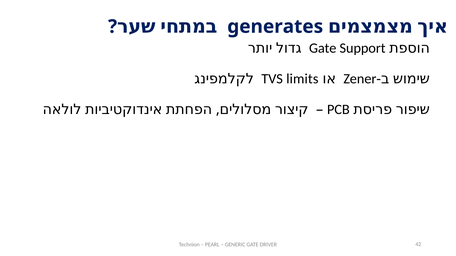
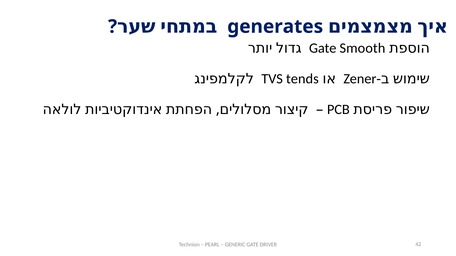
Support: Support -> Smooth (362, 48)
limits: limits -> tends (302, 79)
